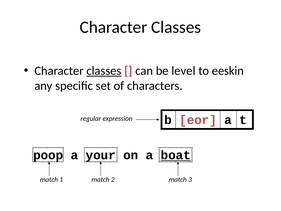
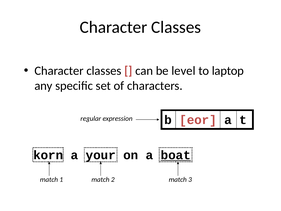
classes underline: present -> none (104, 71)
eeskin: eeskin -> laptop (228, 71)
poop: poop -> korn (48, 155)
